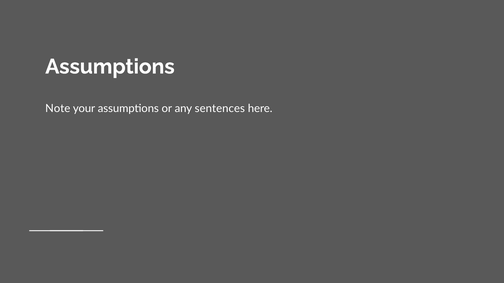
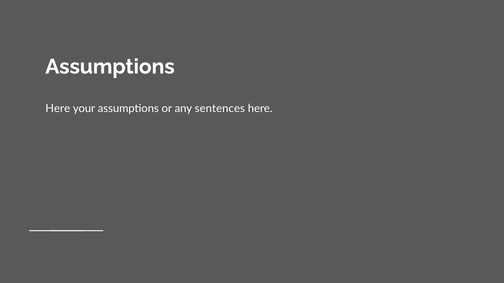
Note: Note -> Here (58, 109)
